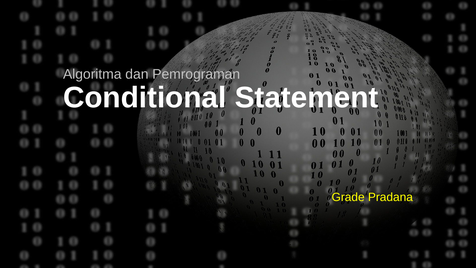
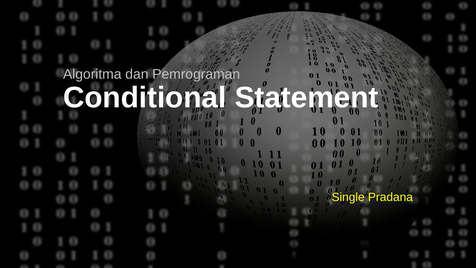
Grade: Grade -> Single (348, 197)
